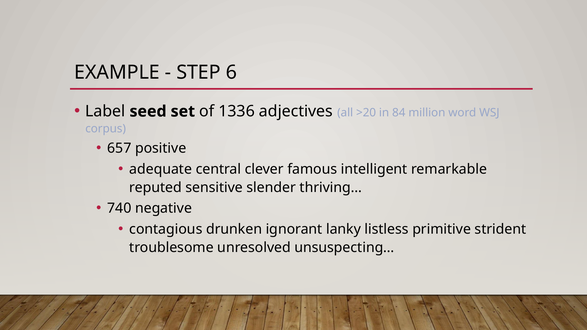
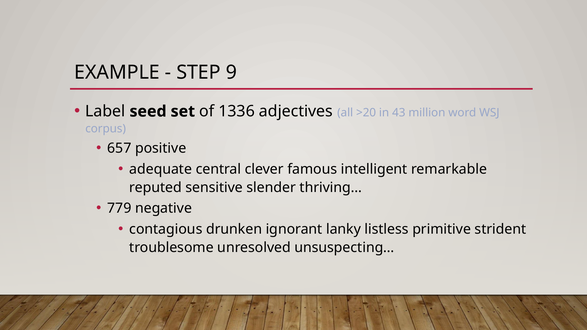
6: 6 -> 9 (231, 73)
84: 84 -> 43 (399, 113)
740: 740 -> 779 (119, 208)
